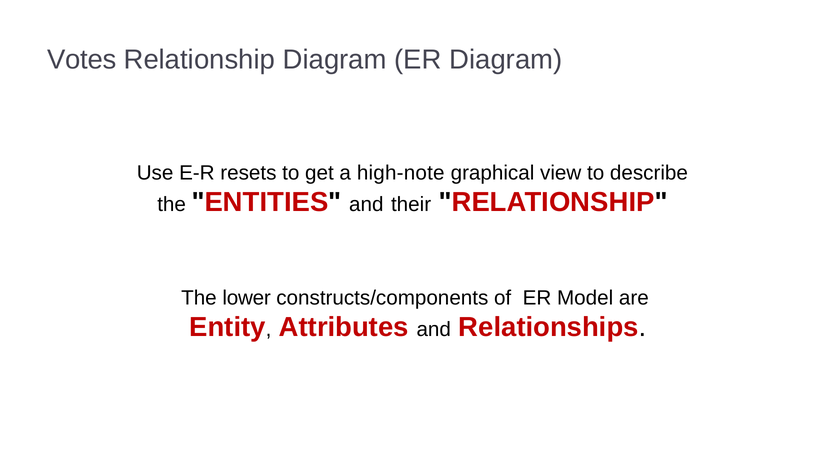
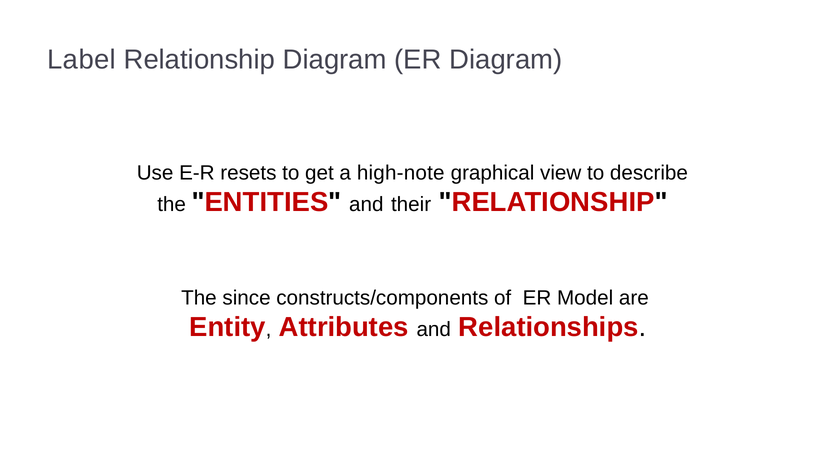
Votes: Votes -> Label (82, 60)
lower: lower -> since (247, 298)
